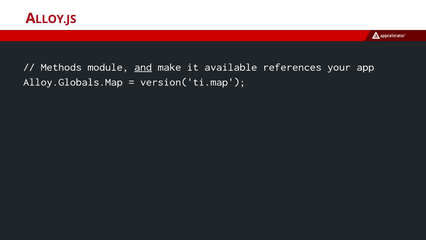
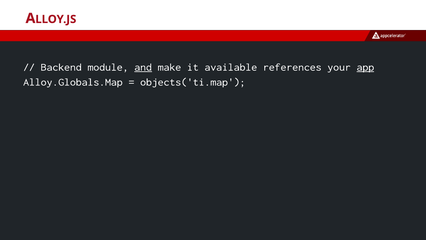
Methods: Methods -> Backend (61, 67)
app underline: none -> present (365, 67)
version('ti.map: version('ti.map -> objects('ti.map (193, 82)
